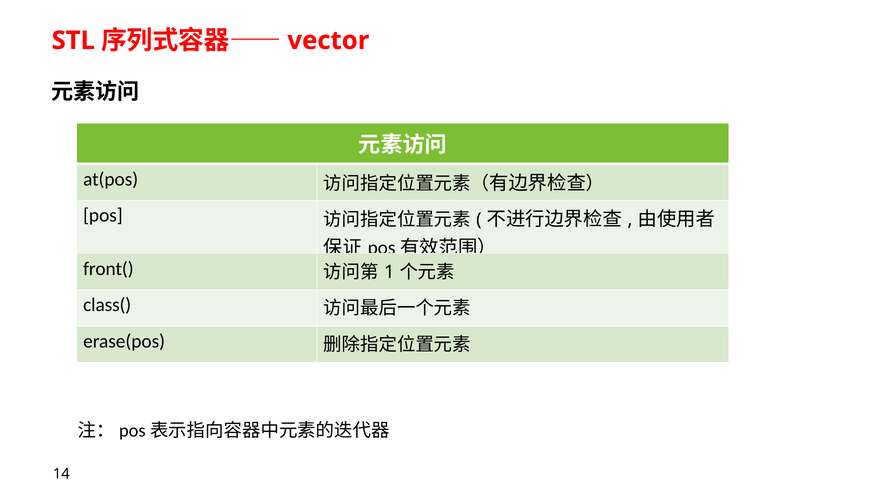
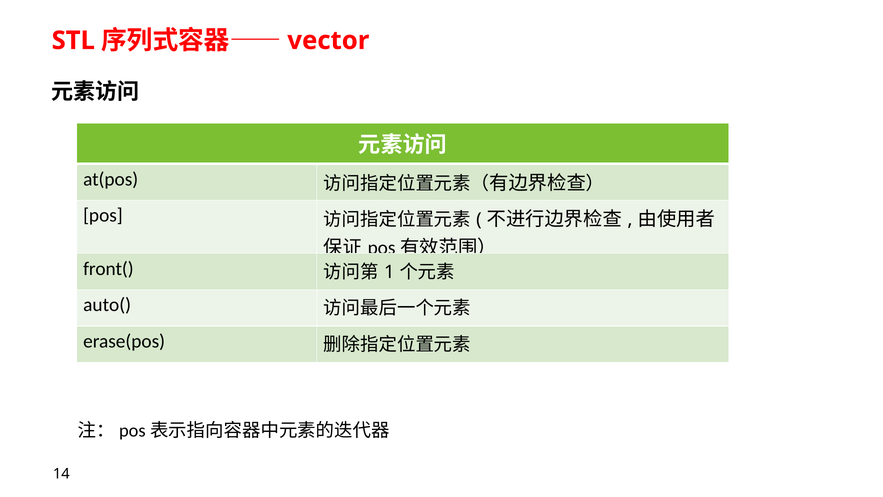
class(: class( -> auto( (107, 305)
